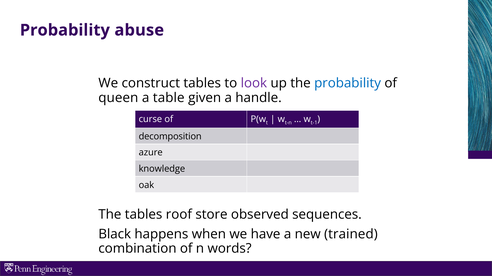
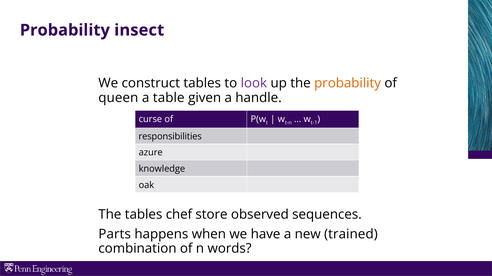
abuse: abuse -> insect (139, 30)
probability colour: blue -> orange (348, 83)
decomposition: decomposition -> responsibilities (170, 137)
roof: roof -> chef (179, 215)
Black: Black -> Parts (115, 235)
